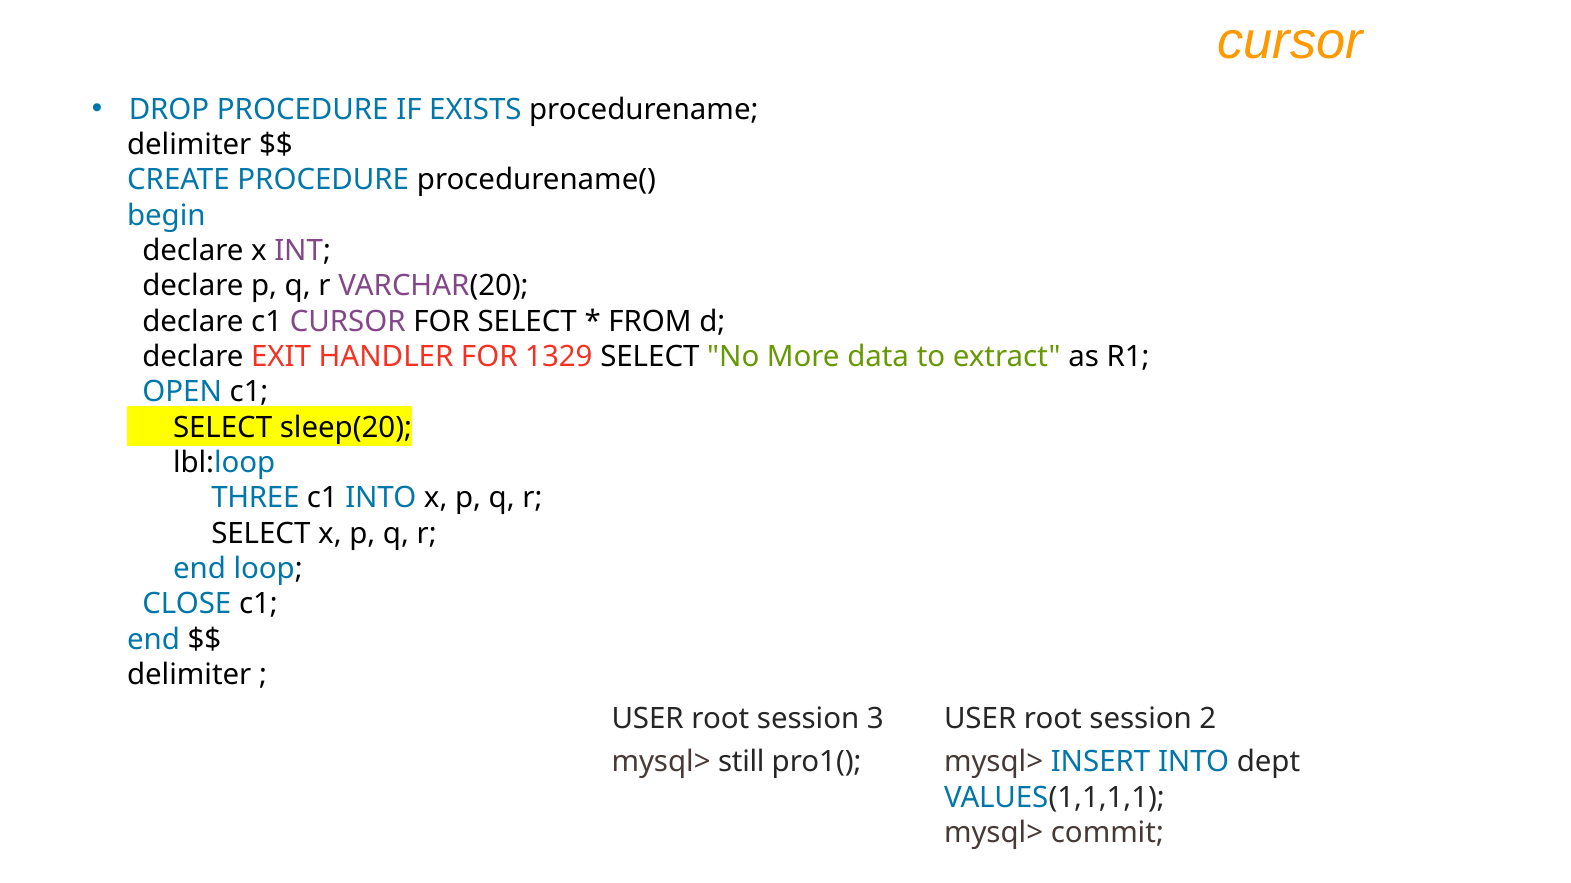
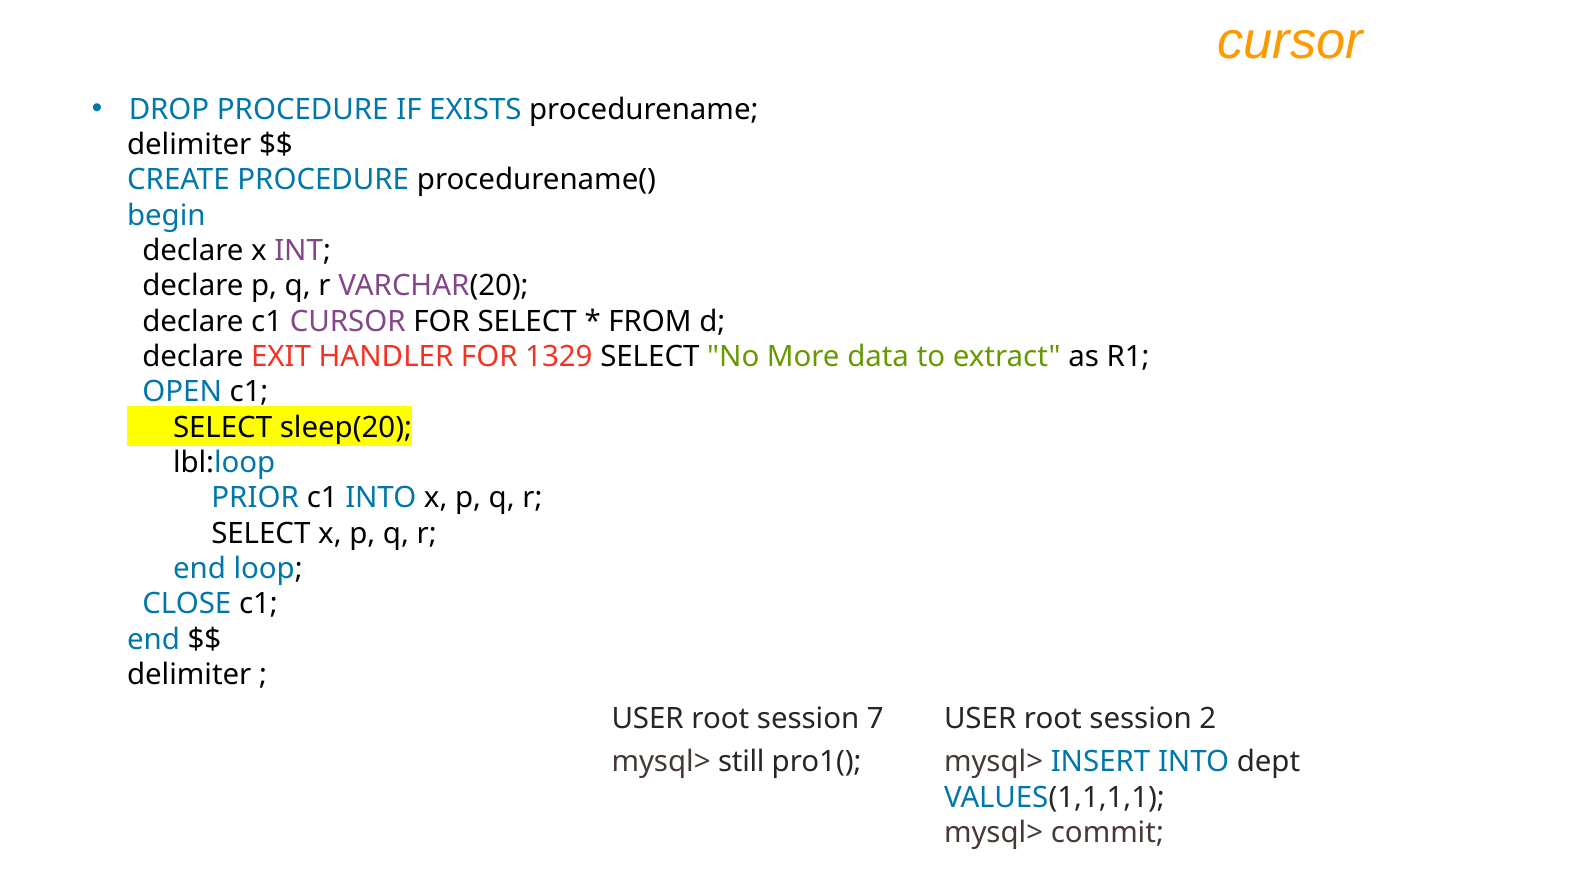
THREE: THREE -> PRIOR (255, 498)
3: 3 -> 7 (875, 719)
